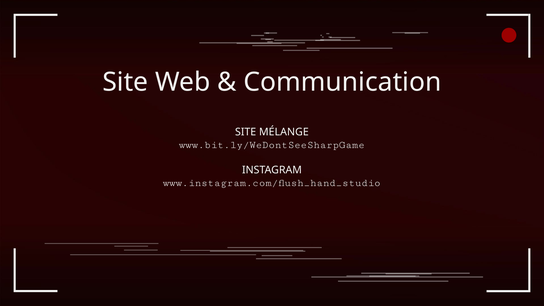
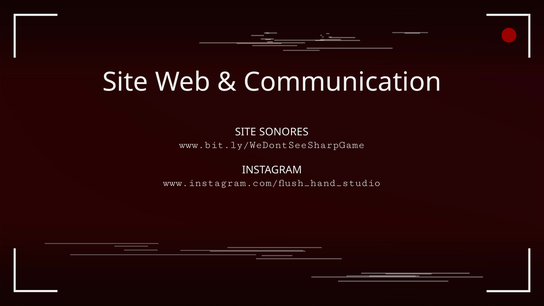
MÉLANGE: MÉLANGE -> SONORES (284, 132)
